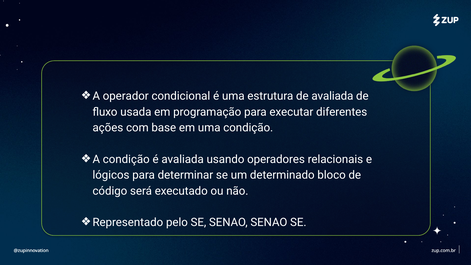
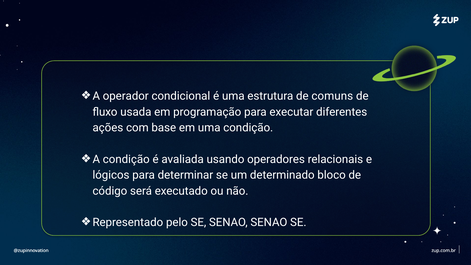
de avaliada: avaliada -> comuns (332, 96)
